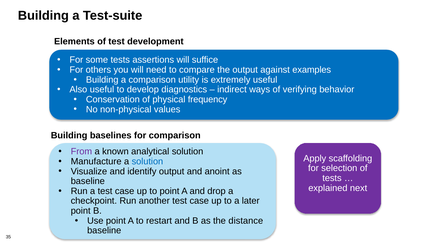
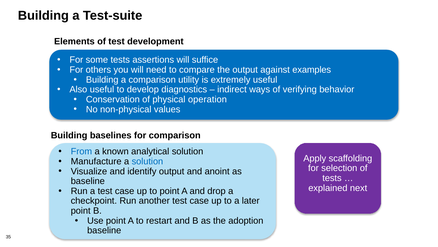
frequency: frequency -> operation (207, 99)
From colour: purple -> blue (81, 151)
distance: distance -> adoption (246, 220)
